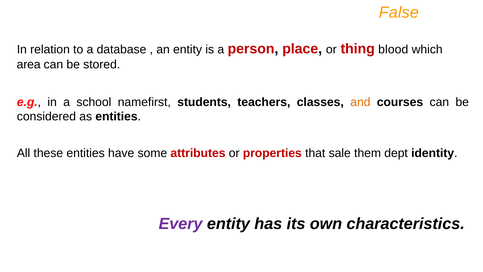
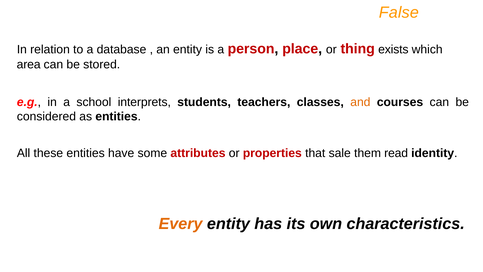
blood: blood -> exists (393, 49)
namefirst: namefirst -> interprets (144, 102)
dept: dept -> read (396, 153)
Every colour: purple -> orange (181, 224)
